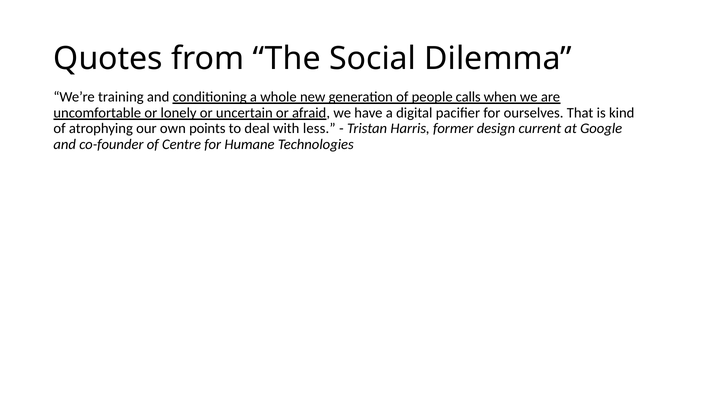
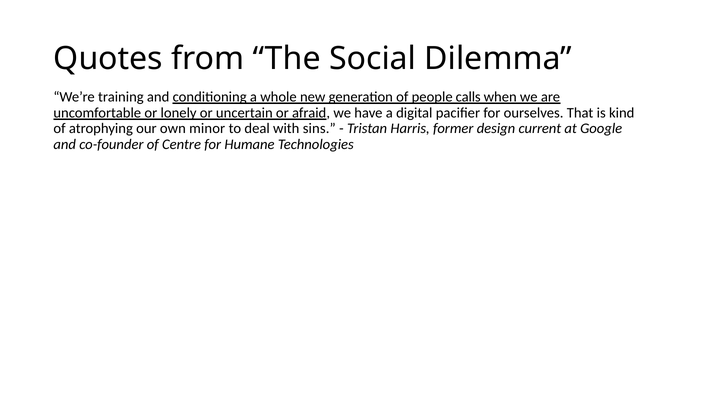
points: points -> minor (207, 129)
less: less -> sins (319, 129)
